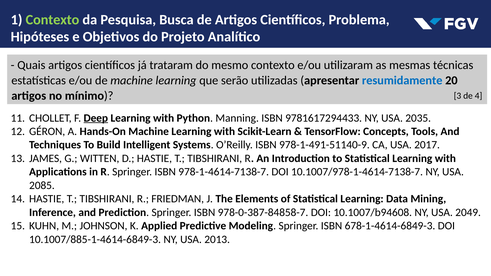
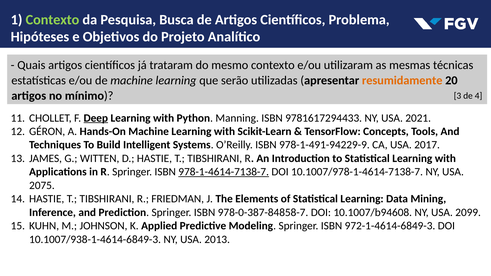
resumidamente colour: blue -> orange (402, 81)
2035: 2035 -> 2021 (418, 118)
978-1-491-51140-9: 978-1-491-51140-9 -> 978-1-491-94229-9 (324, 145)
978-1-4614-7138-7 underline: none -> present (224, 172)
2085: 2085 -> 2075 (42, 186)
2049: 2049 -> 2099 (468, 213)
678-1-4614-6849-3: 678-1-4614-6849-3 -> 972-1-4614-6849-3 (390, 226)
10.1007/885-1-4614-6849-3: 10.1007/885-1-4614-6849-3 -> 10.1007/938-1-4614-6849-3 (95, 240)
